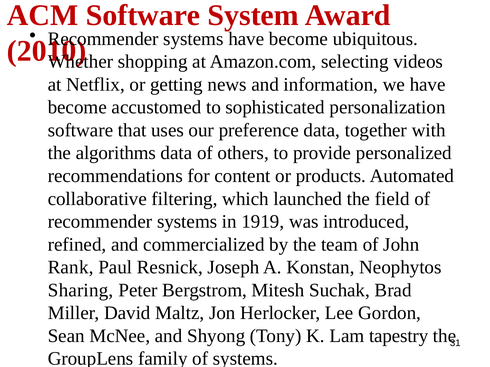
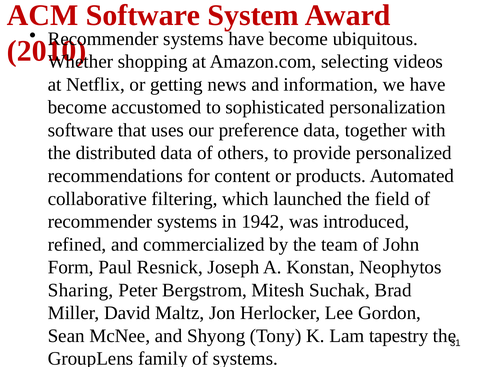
algorithms: algorithms -> distributed (116, 153)
1919: 1919 -> 1942 (263, 222)
Rank: Rank -> Form (71, 268)
